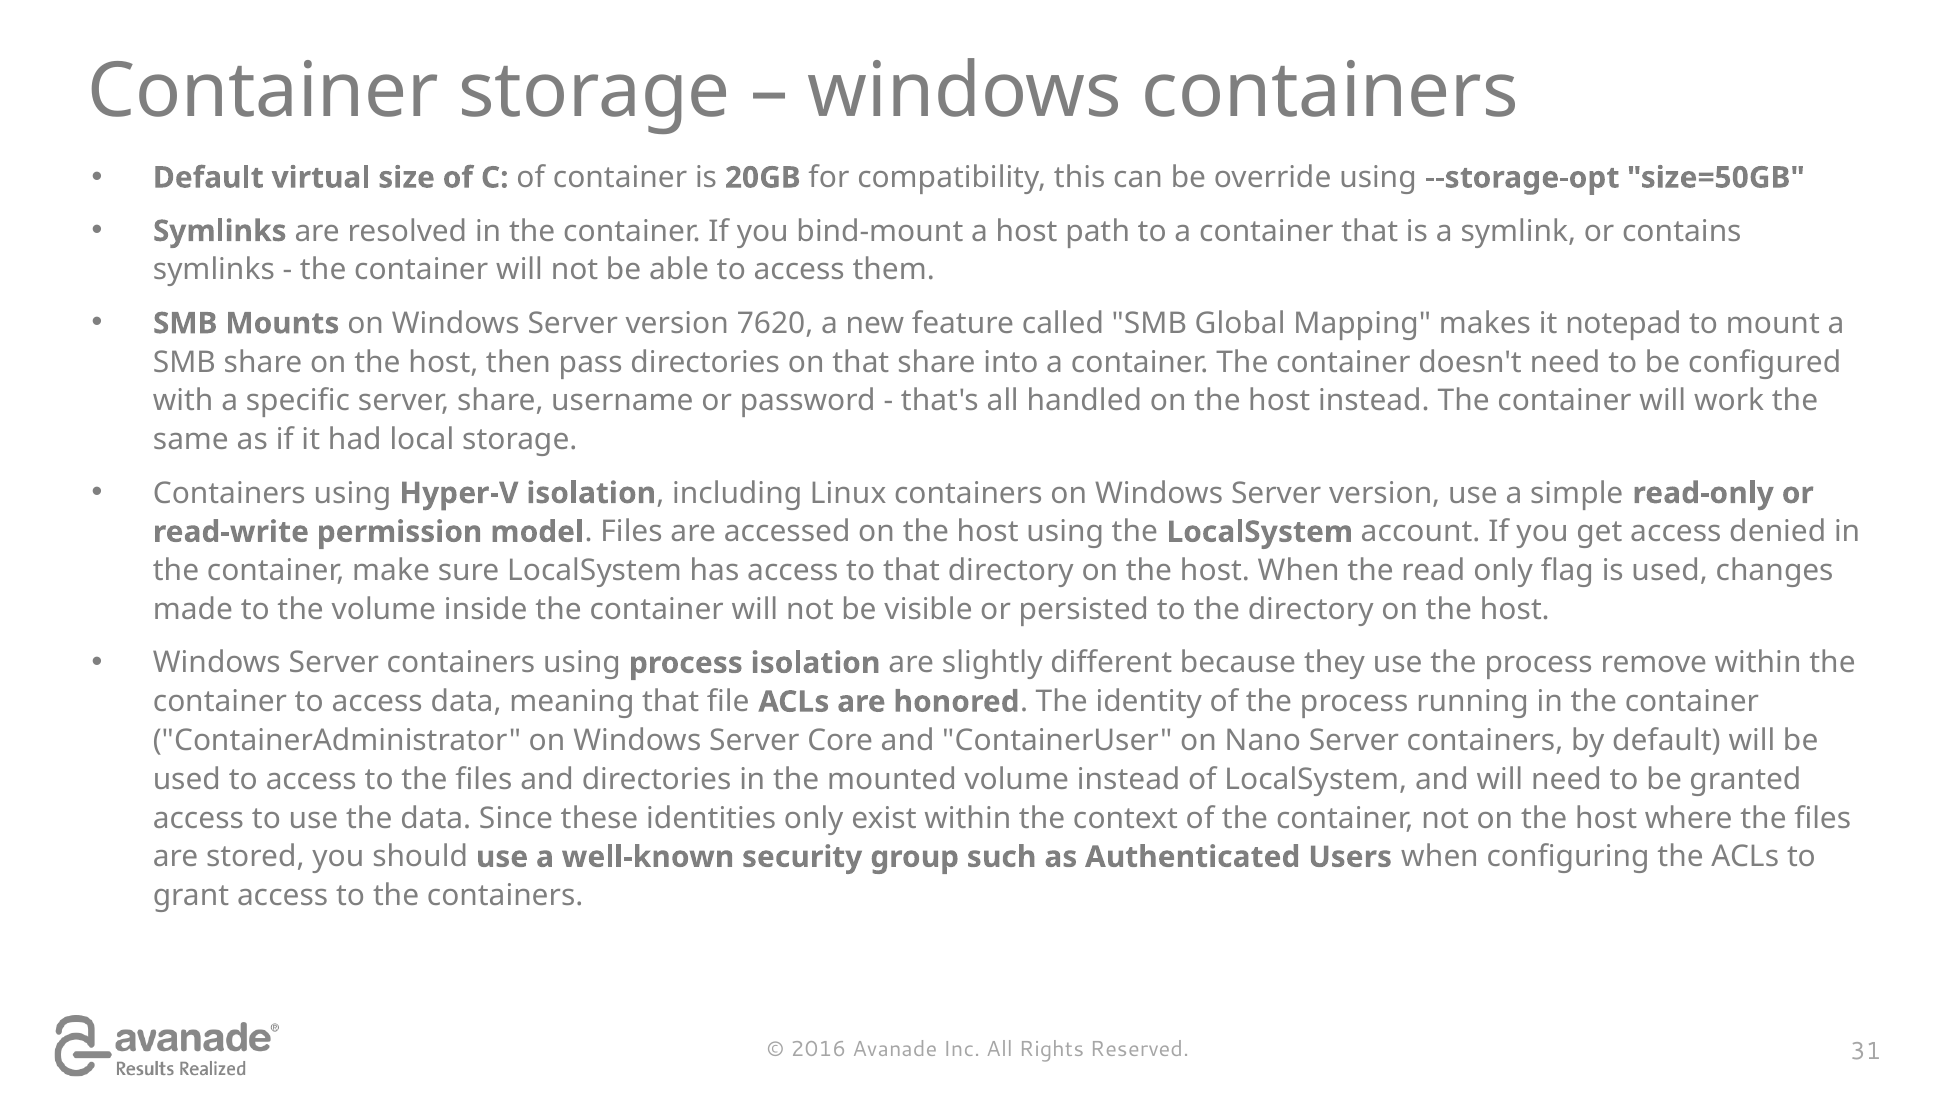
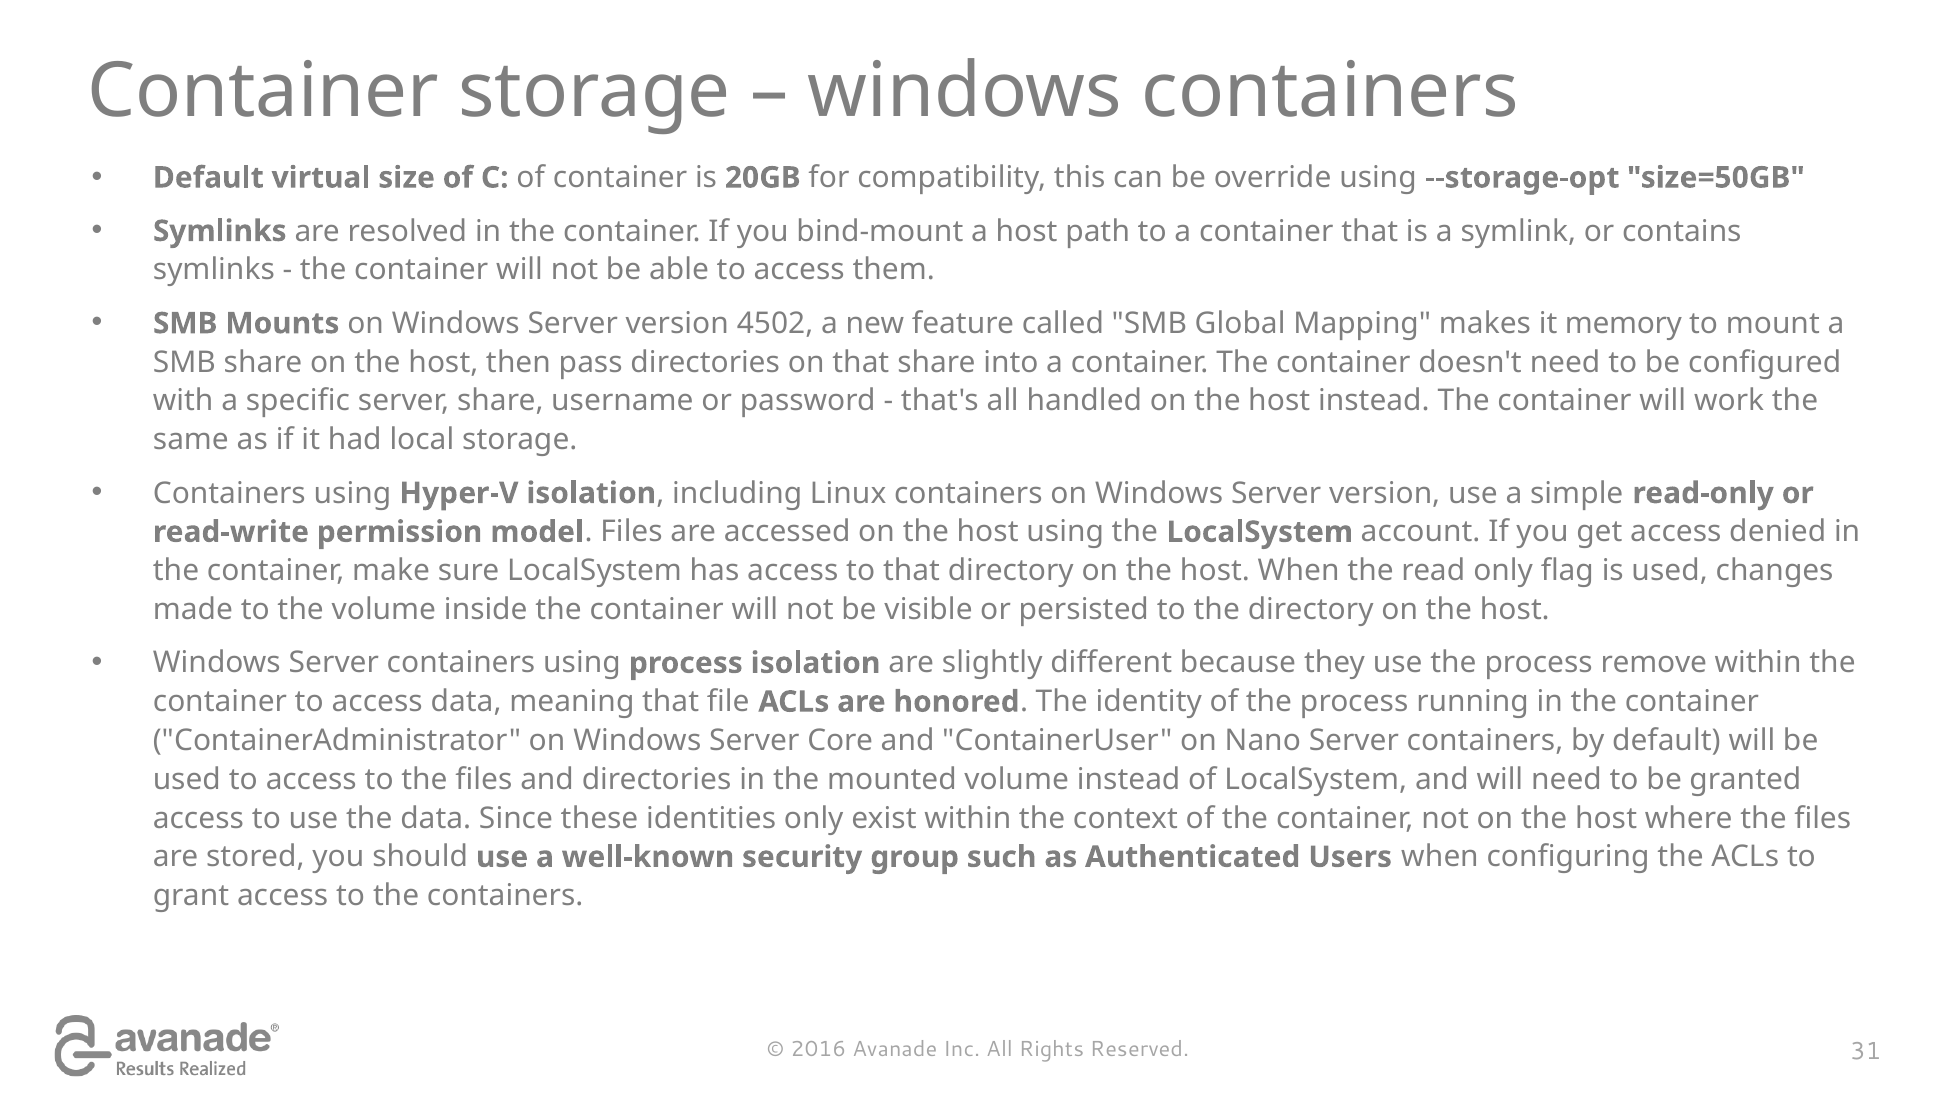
7620: 7620 -> 4502 (775, 323)
notepad: notepad -> memory (1623, 323)
